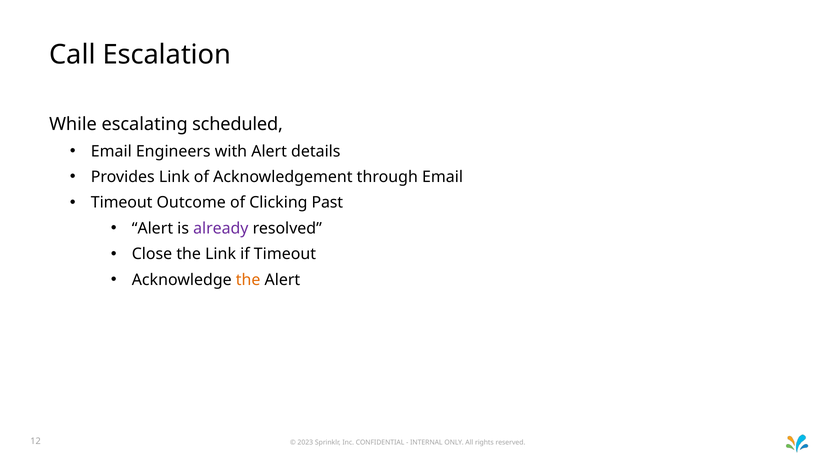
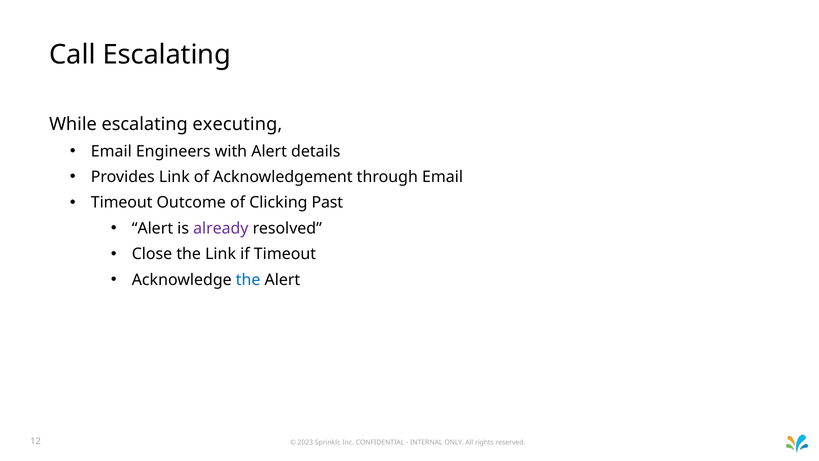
Call Escalation: Escalation -> Escalating (167, 55)
scheduled: scheduled -> executing (237, 124)
the colour: orange -> blue (248, 280)
